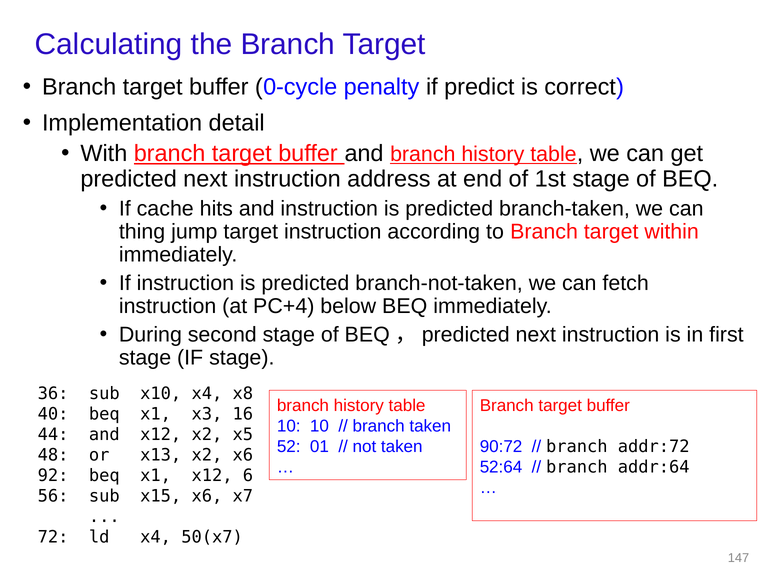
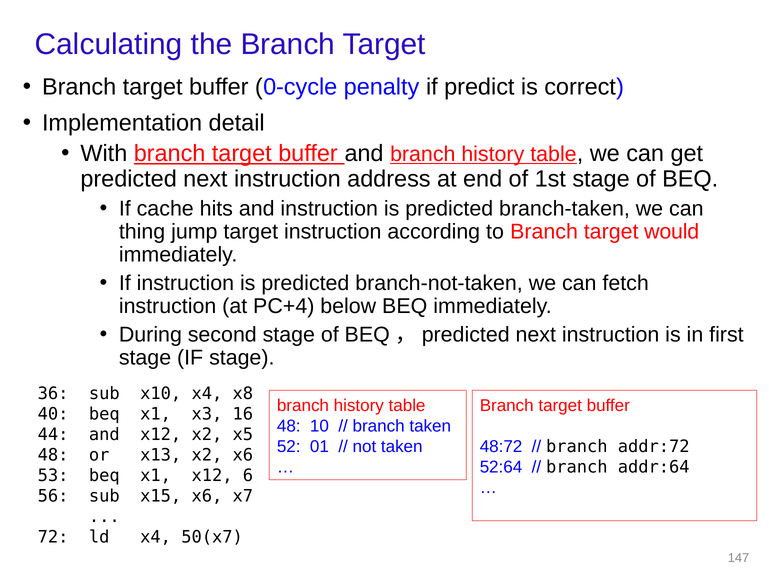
within: within -> would (672, 231)
10: 10 -> 48 (289, 426)
90:72: 90:72 -> 48:72 (501, 446)
92: 92 -> 53 (53, 475)
